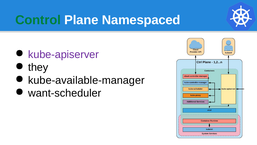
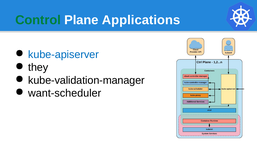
Namespaced: Namespaced -> Applications (141, 20)
kube-apiserver colour: purple -> blue (64, 54)
kube-available-manager: kube-available-manager -> kube-validation-manager (86, 80)
